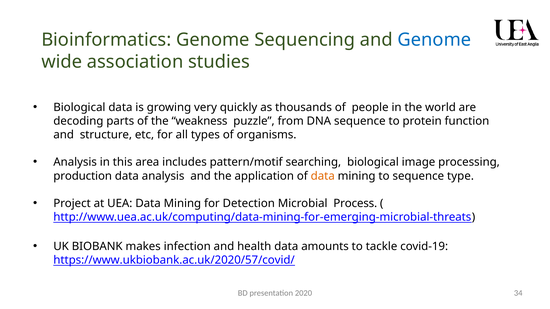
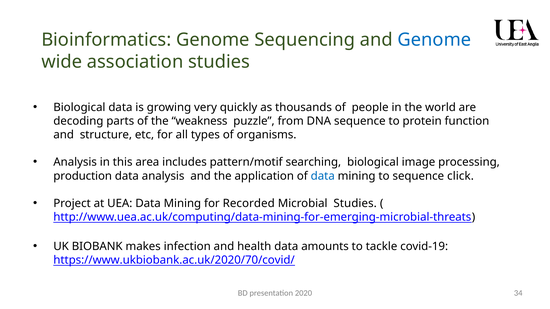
data colour: orange -> blue (323, 176)
type: type -> click (460, 176)
Detection: Detection -> Recorded (249, 204)
Microbial Process: Process -> Studies (355, 204)
https://www.ukbiobank.ac.uk/2020/57/covid/: https://www.ukbiobank.ac.uk/2020/57/covid/ -> https://www.ukbiobank.ac.uk/2020/70/covid/ (174, 261)
